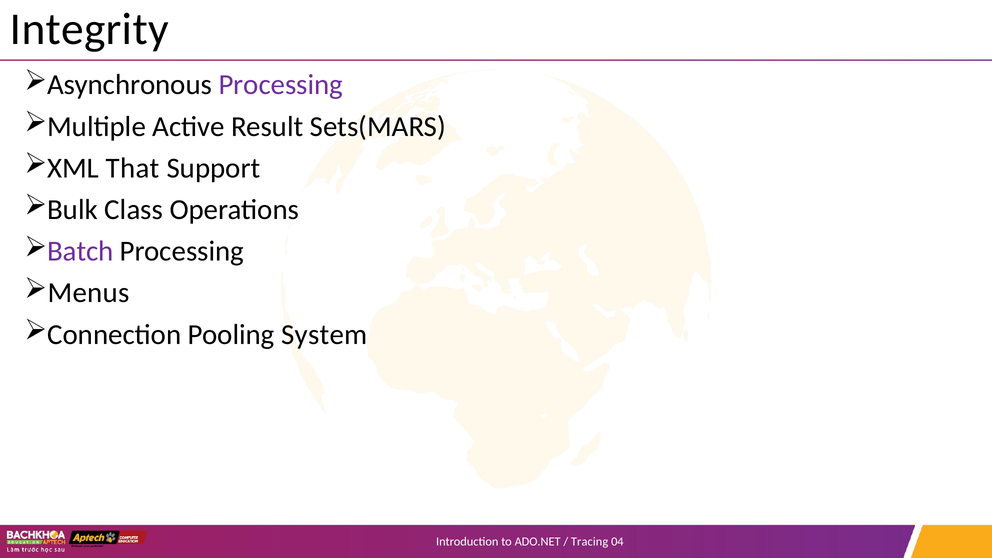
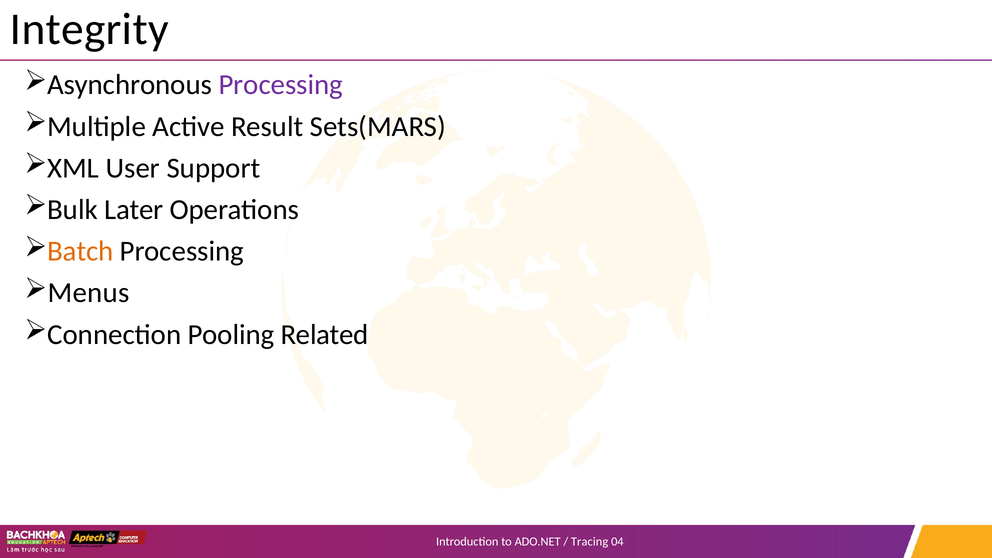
That: That -> User (133, 168)
Class: Class -> Later (134, 210)
Batch colour: purple -> orange (80, 251)
System: System -> Related (325, 334)
